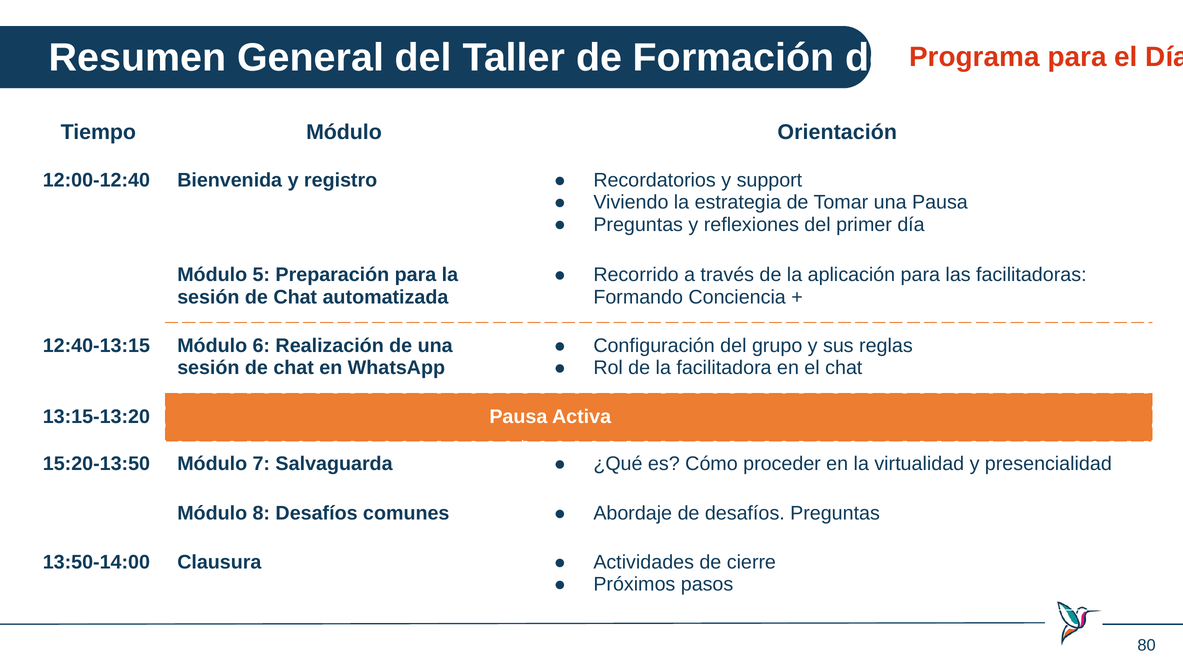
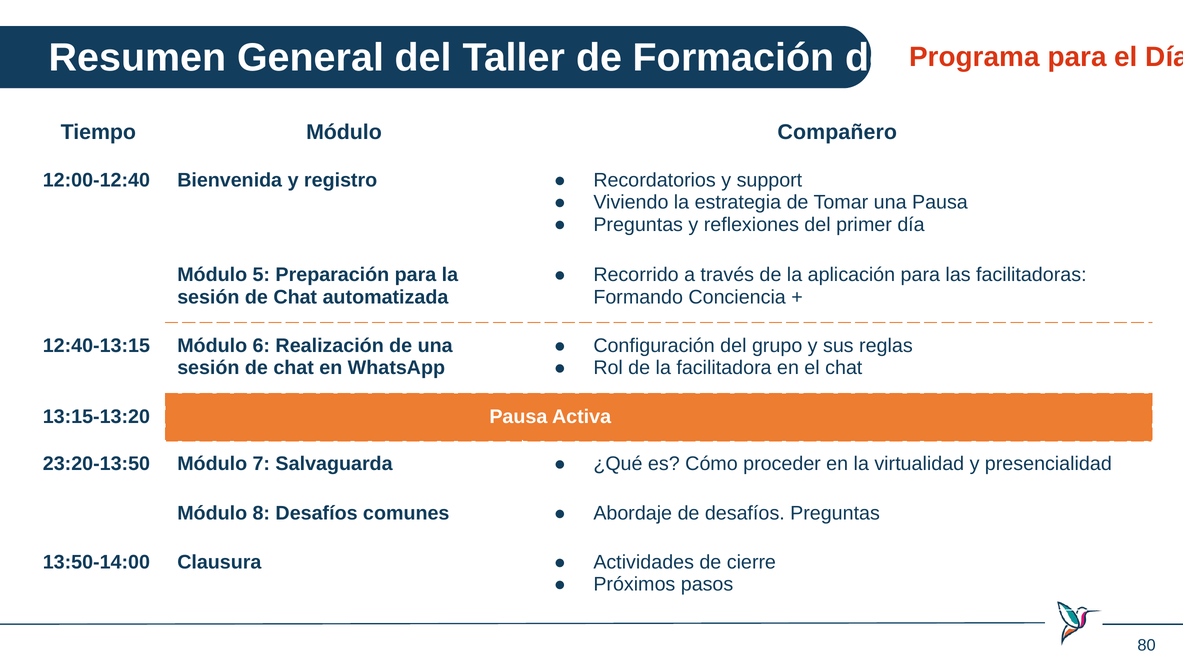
Orientación: Orientación -> Compañero (837, 132)
15:20-13:50: 15:20-13:50 -> 23:20-13:50 (96, 464)
